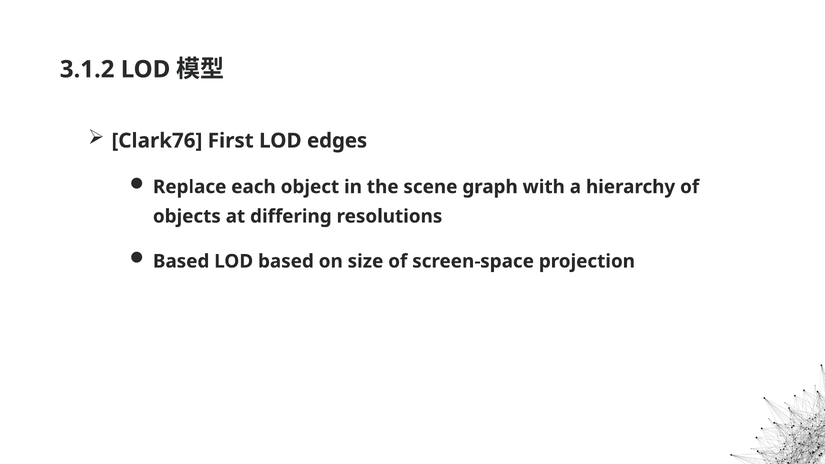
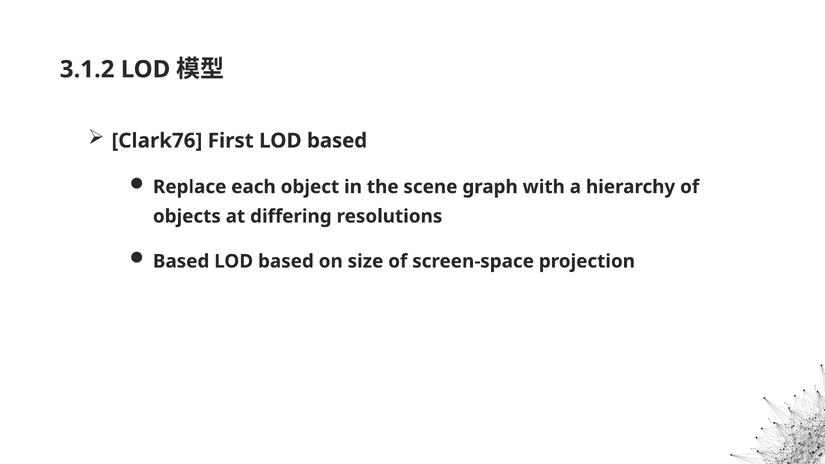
First LOD edges: edges -> based (337, 141)
